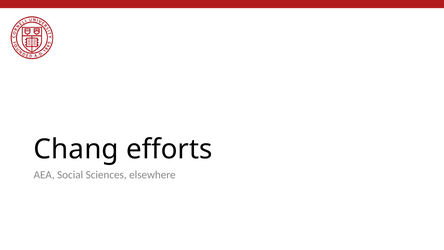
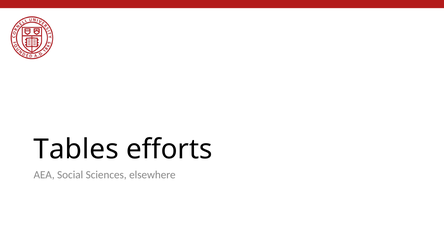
Chang: Chang -> Tables (76, 149)
